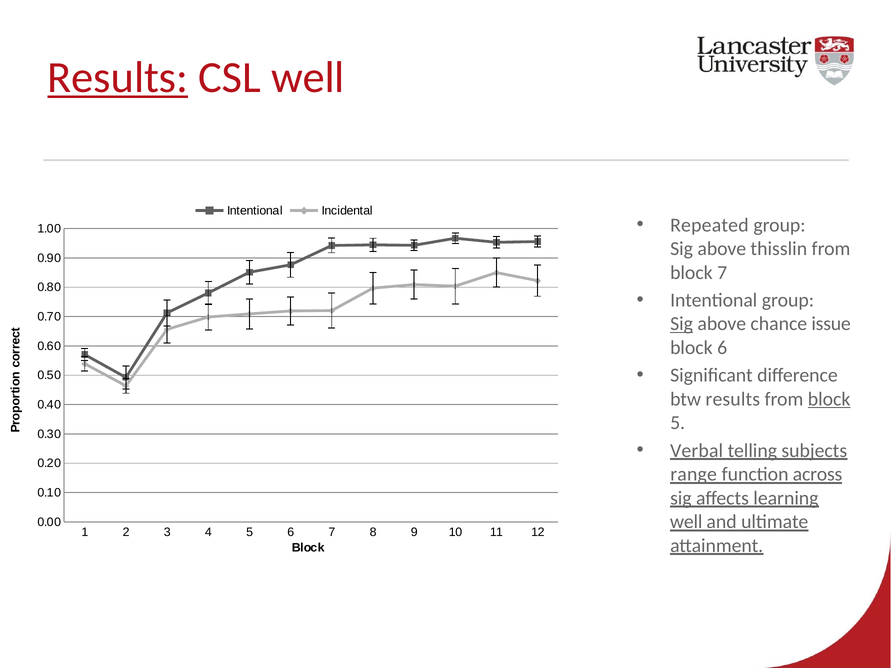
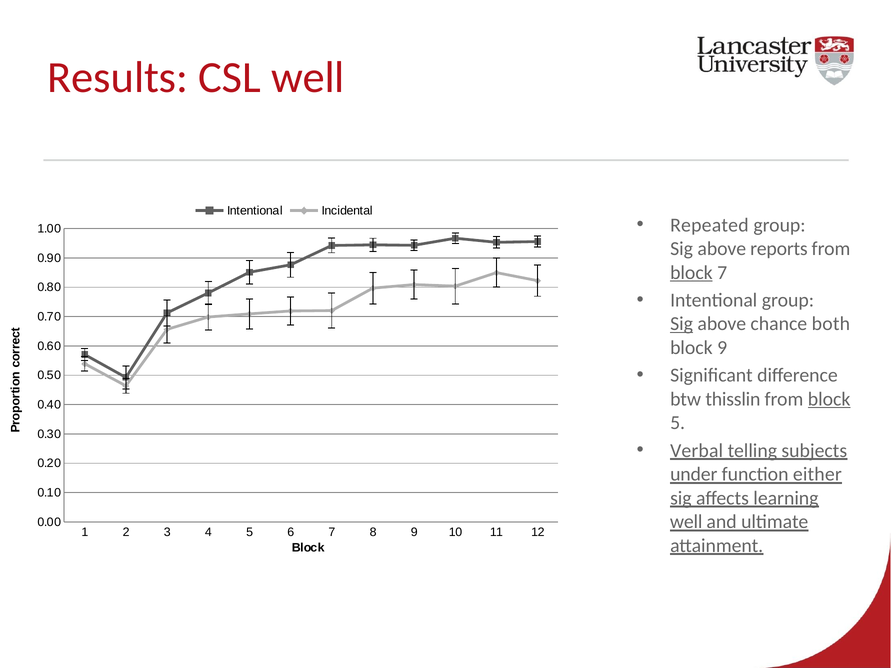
Results underline: present -> none (118, 78)
thisslin: thisslin -> reports (779, 249)
block underline: none -> present (691, 273)
issue: issue -> both (831, 324)
block 6: 6 -> 9 (722, 348)
btw results: results -> thisslin (733, 399)
range: range -> under (694, 474)
across: across -> either (817, 474)
